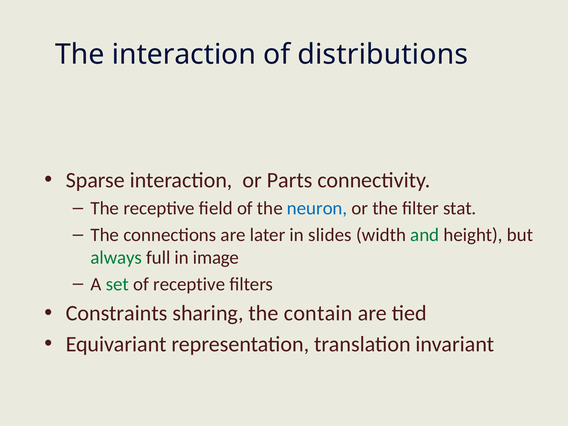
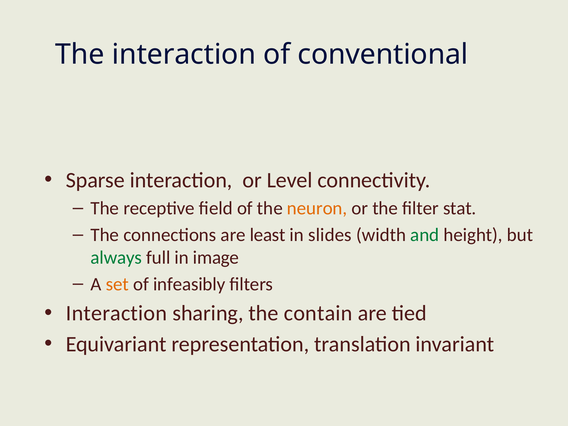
distributions: distributions -> conventional (383, 55)
Parts: Parts -> Level (290, 180)
neuron colour: blue -> orange (317, 208)
later: later -> least (268, 235)
set colour: green -> orange (117, 284)
of receptive: receptive -> infeasibly (189, 284)
Constraints: Constraints -> Interaction (116, 313)
